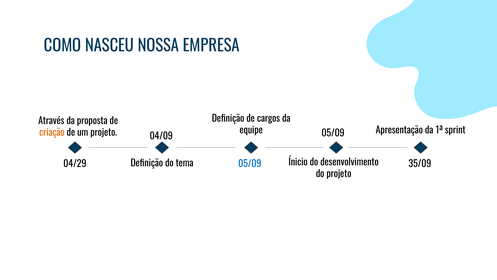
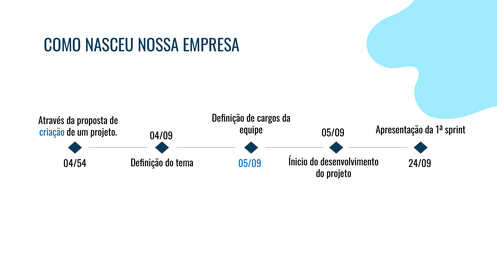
criação colour: orange -> blue (52, 132)
35/09: 35/09 -> 24/09 (420, 164)
04/29: 04/29 -> 04/54 (75, 164)
